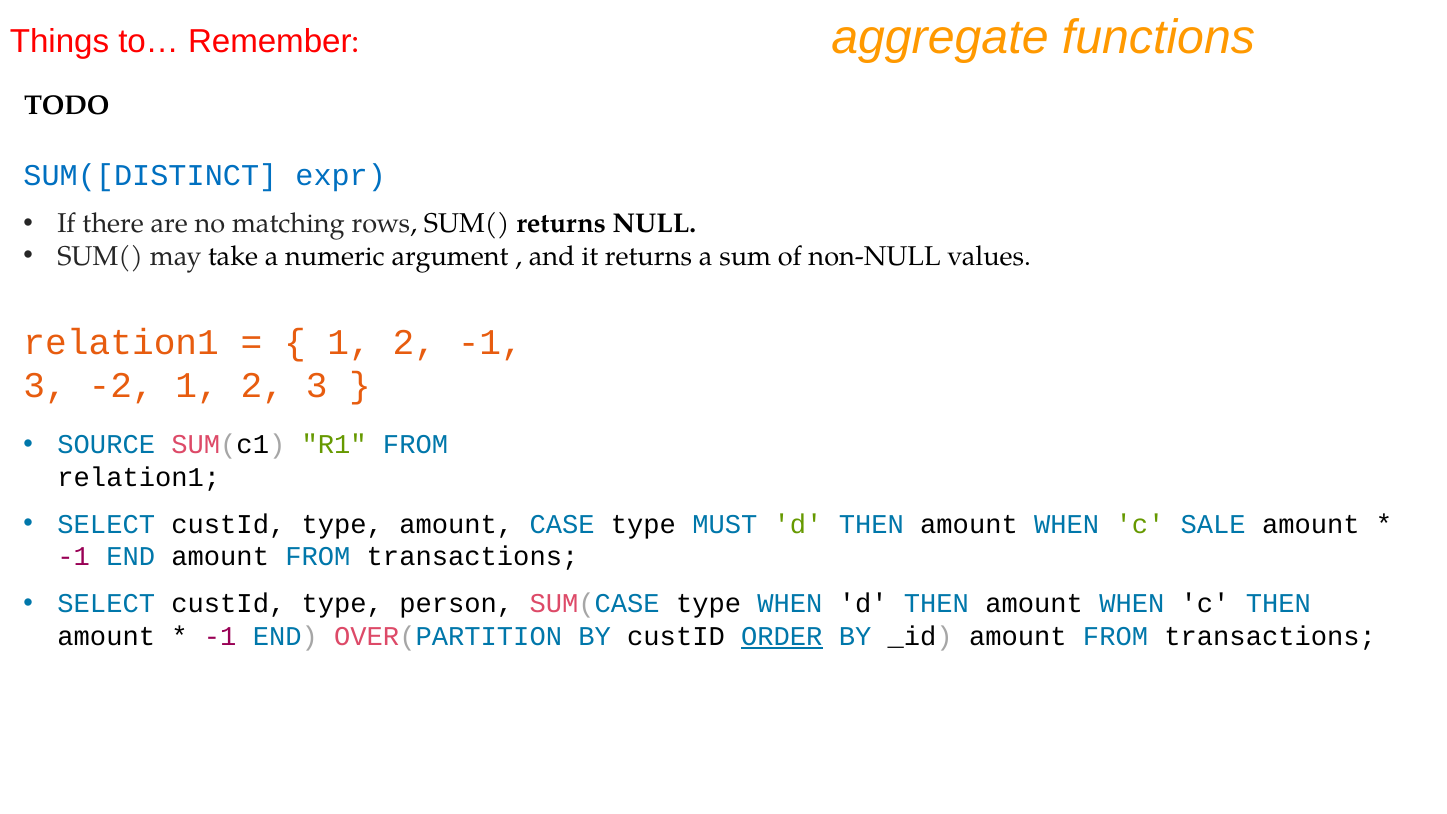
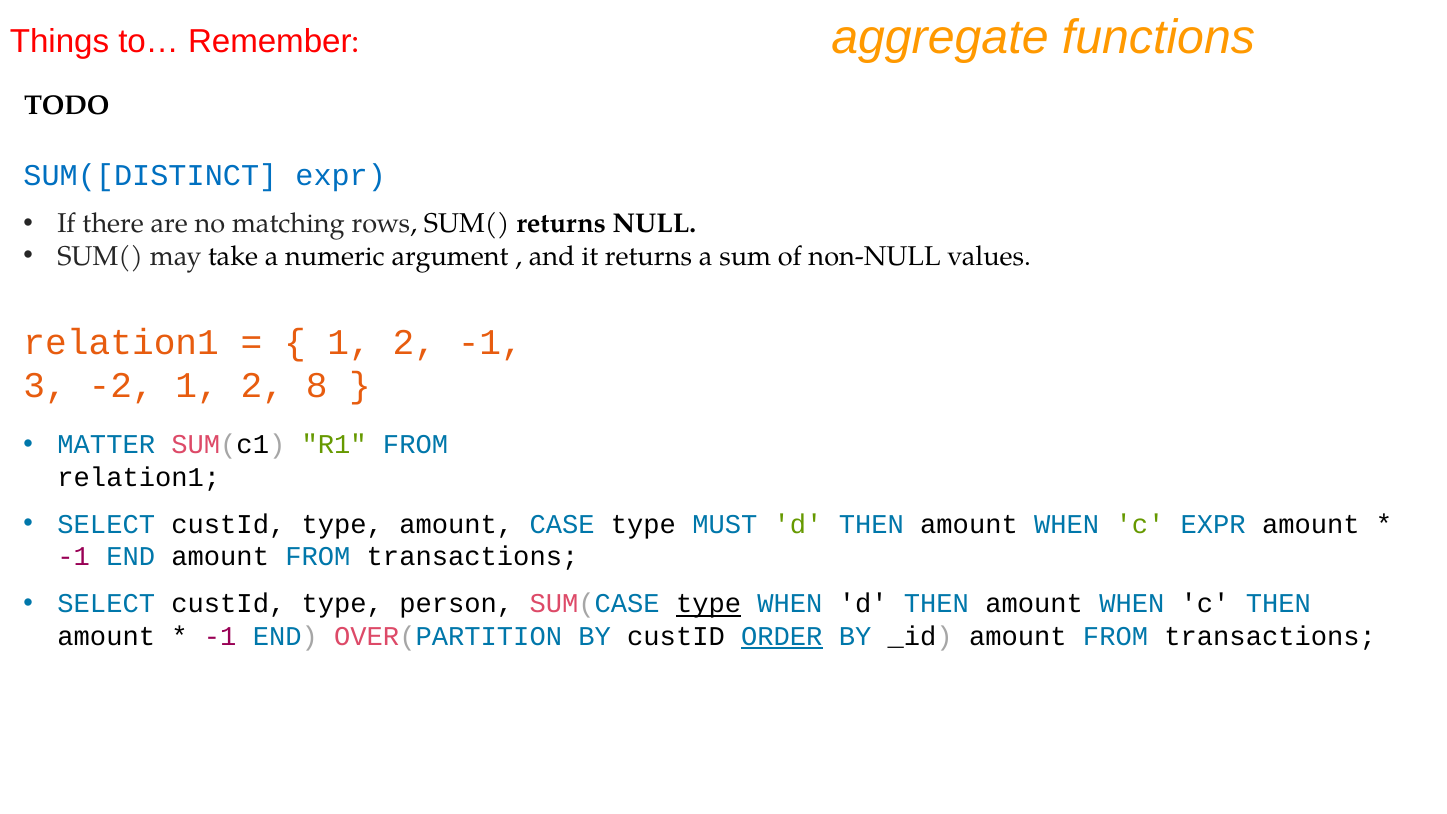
2 3: 3 -> 8 (317, 386)
SOURCE: SOURCE -> MATTER (106, 445)
c SALE: SALE -> EXPR (1213, 524)
type underline: none -> present (709, 604)
